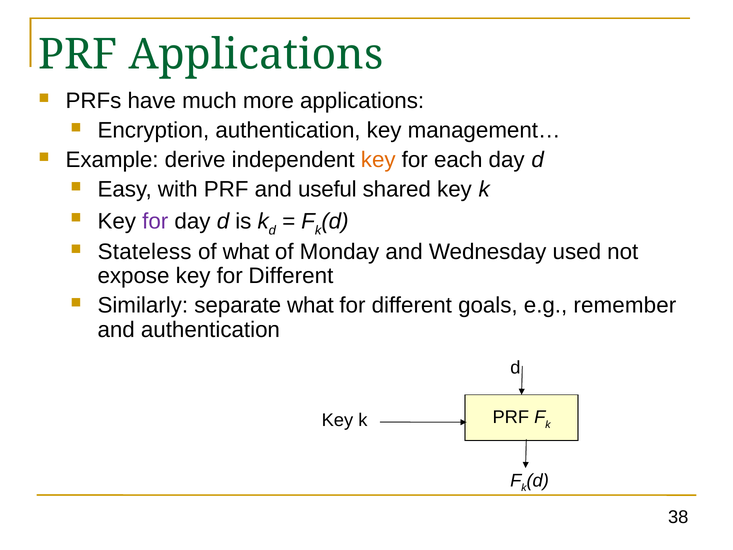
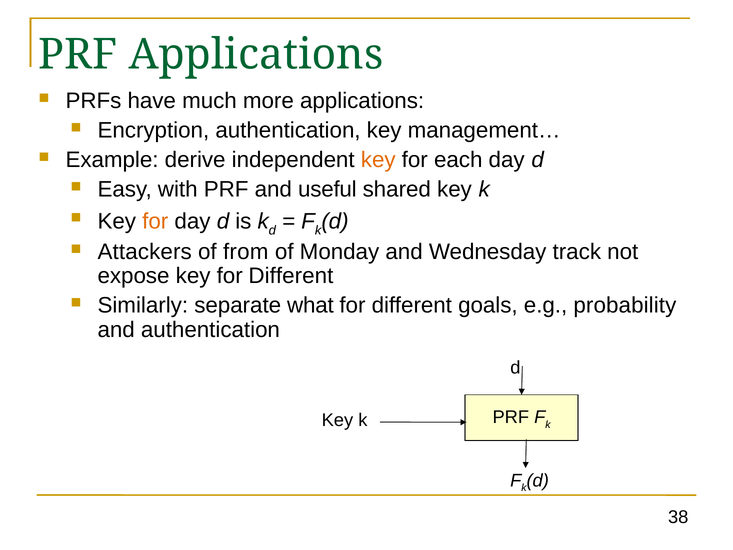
for colour: purple -> orange (155, 221)
Stateless: Stateless -> Attackers (145, 252)
of what: what -> from (246, 252)
used: used -> track (577, 252)
remember: remember -> probability (625, 305)
